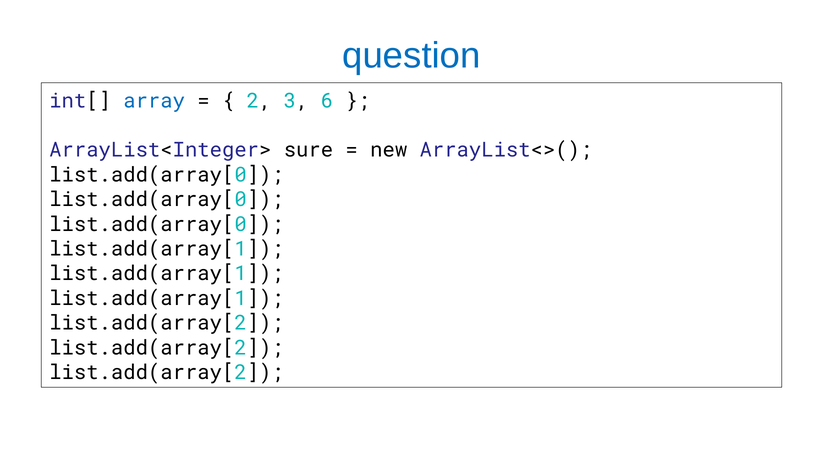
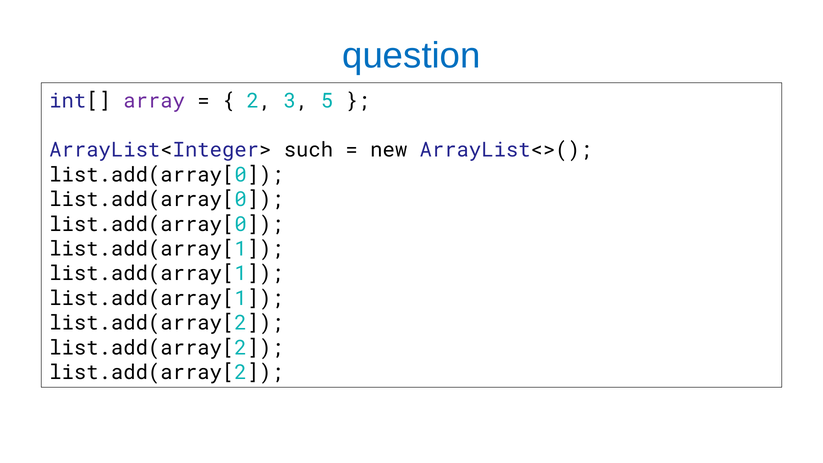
array colour: blue -> purple (154, 101)
6: 6 -> 5 (327, 101)
sure: sure -> such (308, 150)
